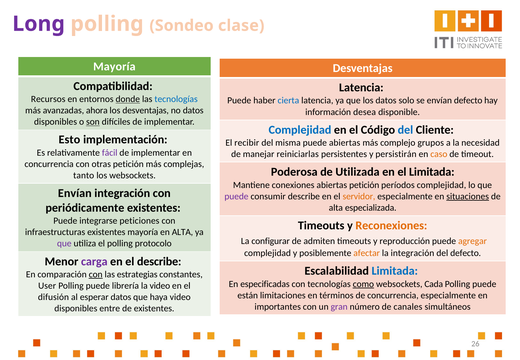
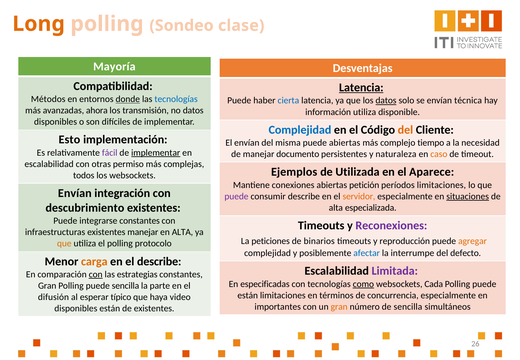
Long colour: purple -> orange (39, 24)
Latencia underline: none -> present (361, 88)
Recursos: Recursos -> Métodos (48, 99)
datos underline: none -> present (386, 101)
envían defecto: defecto -> técnica (468, 101)
los desventajas: desventajas -> transmisión (146, 110)
información desea: desea -> utiliza (365, 112)
son underline: present -> none (93, 122)
del colour: blue -> orange (405, 130)
El recibir: recibir -> envían (247, 143)
grupos: grupos -> tiempo (431, 143)
implementar underline: none -> present (156, 153)
reiniciarlas: reiniciarlas -> documento (298, 154)
persistirán: persistirán -> naturaleza (396, 154)
concurrencia: concurrencia -> escalabilidad (49, 164)
otras petición: petición -> permiso (128, 164)
Poderosa: Poderosa -> Ejemplos (294, 172)
el Limitada: Limitada -> Aparece (432, 172)
tanto: tanto -> todos (84, 175)
períodos complejidad: complejidad -> limitaciones (441, 185)
periódicamente: periódicamente -> descubrimiento (85, 208)
integrarse peticiones: peticiones -> constantes (140, 221)
Reconexiones colour: orange -> purple (391, 225)
existentes mayoría: mayoría -> manejar (143, 232)
configurar: configurar -> peticiones (271, 241)
admiten: admiten -> binarios (319, 241)
que colour: purple -> orange (64, 244)
afectar colour: orange -> blue (367, 253)
la integración: integración -> interrumpe (413, 253)
carga colour: purple -> orange (94, 261)
Limitada colour: blue -> purple (395, 271)
User: User -> Gran (47, 286)
puede librería: librería -> sencilla (125, 286)
la video: video -> parte (160, 286)
esperar datos: datos -> típico (121, 297)
gran colour: purple -> orange (339, 307)
de canales: canales -> sencilla (408, 307)
disponibles entre: entre -> están (110, 308)
